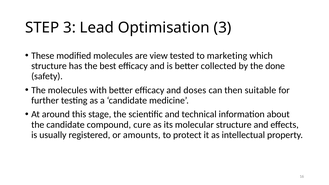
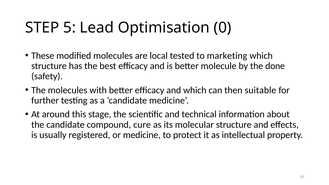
STEP 3: 3 -> 5 (69, 28)
Optimisation 3: 3 -> 0 (223, 28)
view: view -> local (159, 56)
collected: collected -> molecule (219, 66)
and doses: doses -> which (195, 90)
or amounts: amounts -> medicine (142, 135)
